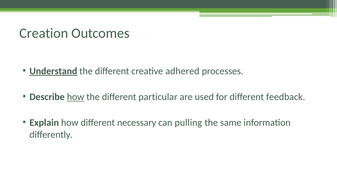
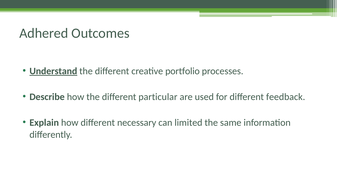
Creation: Creation -> Adhered (44, 33)
adhered: adhered -> portfolio (182, 71)
how underline: present -> none (76, 97)
pulling: pulling -> limited (188, 122)
